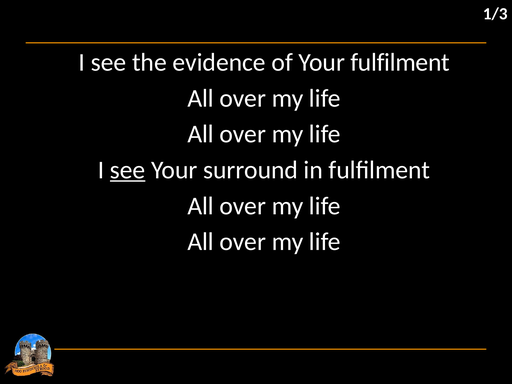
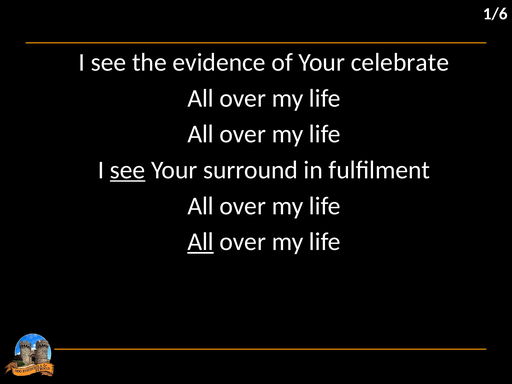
1/3: 1/3 -> 1/6 (495, 14)
Your fulfilment: fulfilment -> celebrate (400, 63)
All underline: none -> present (201, 242)
